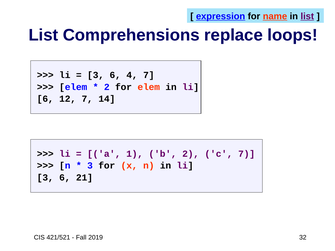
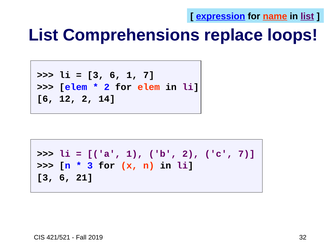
6 4: 4 -> 1 (132, 75)
12 7: 7 -> 2 (87, 99)
